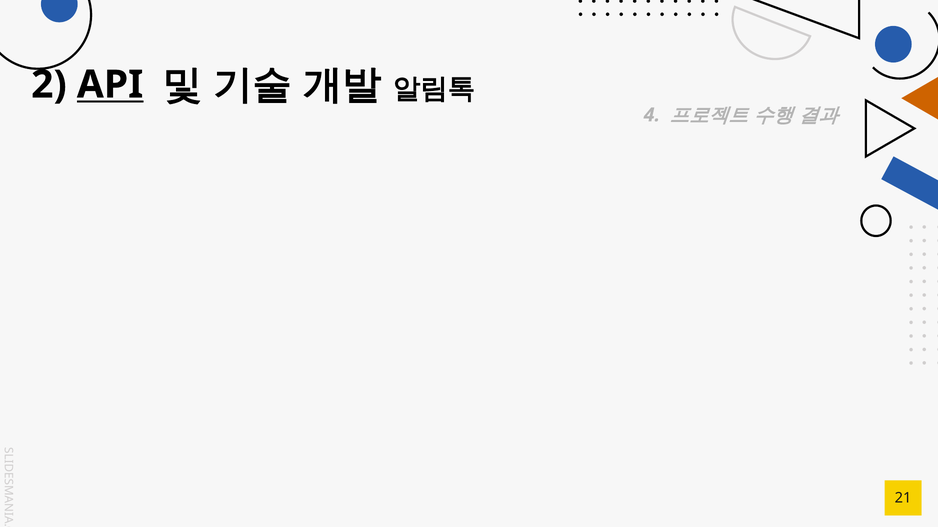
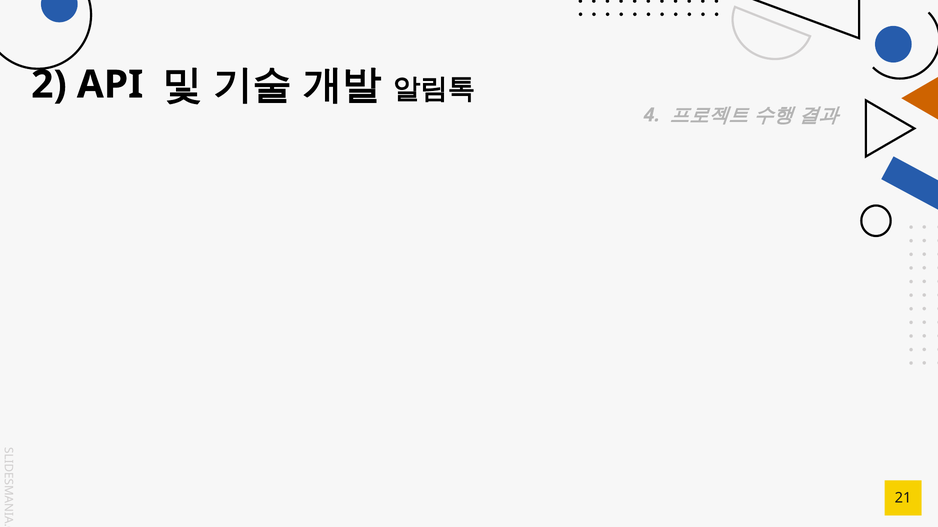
API underline: present -> none (110, 85)
